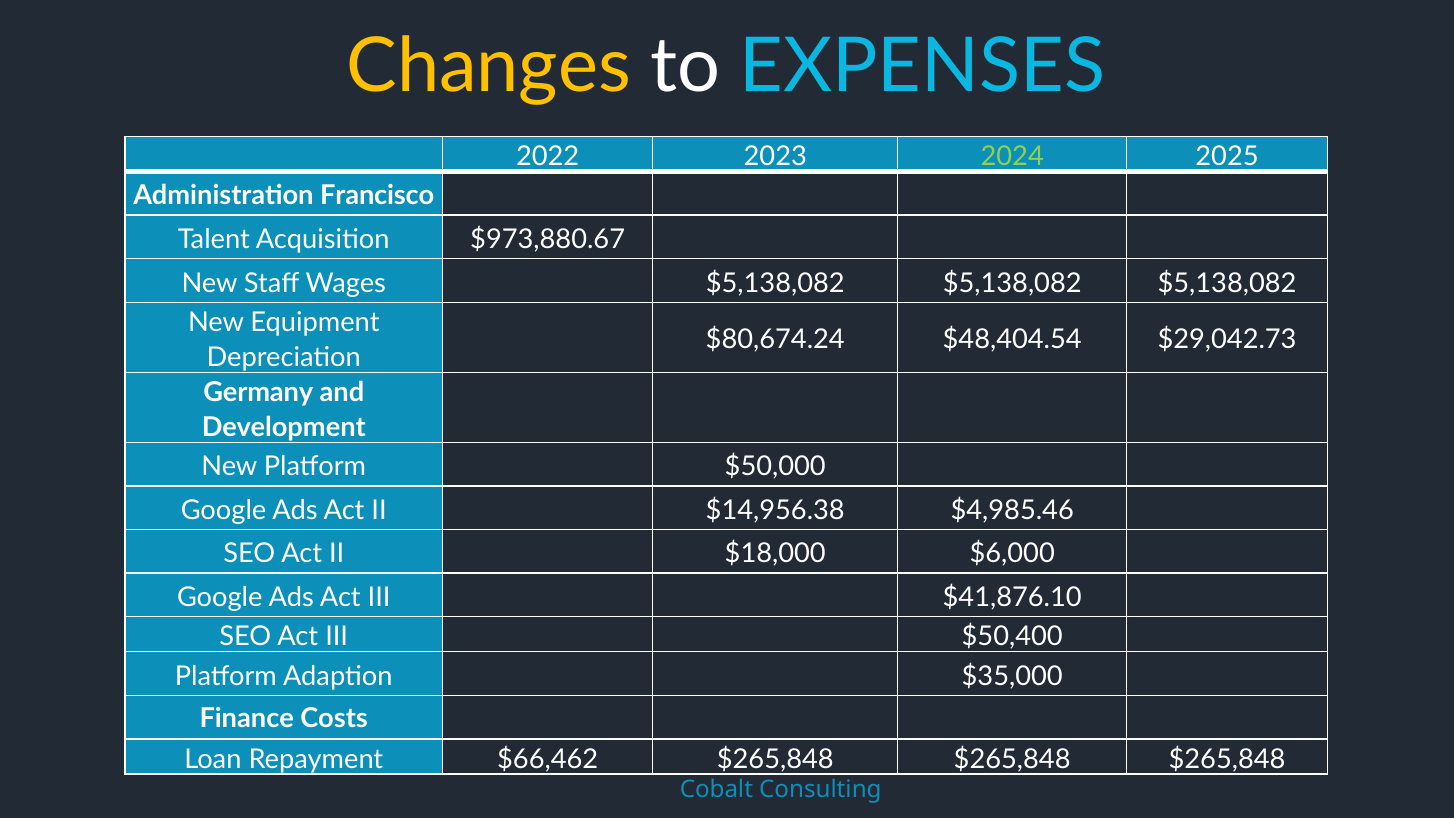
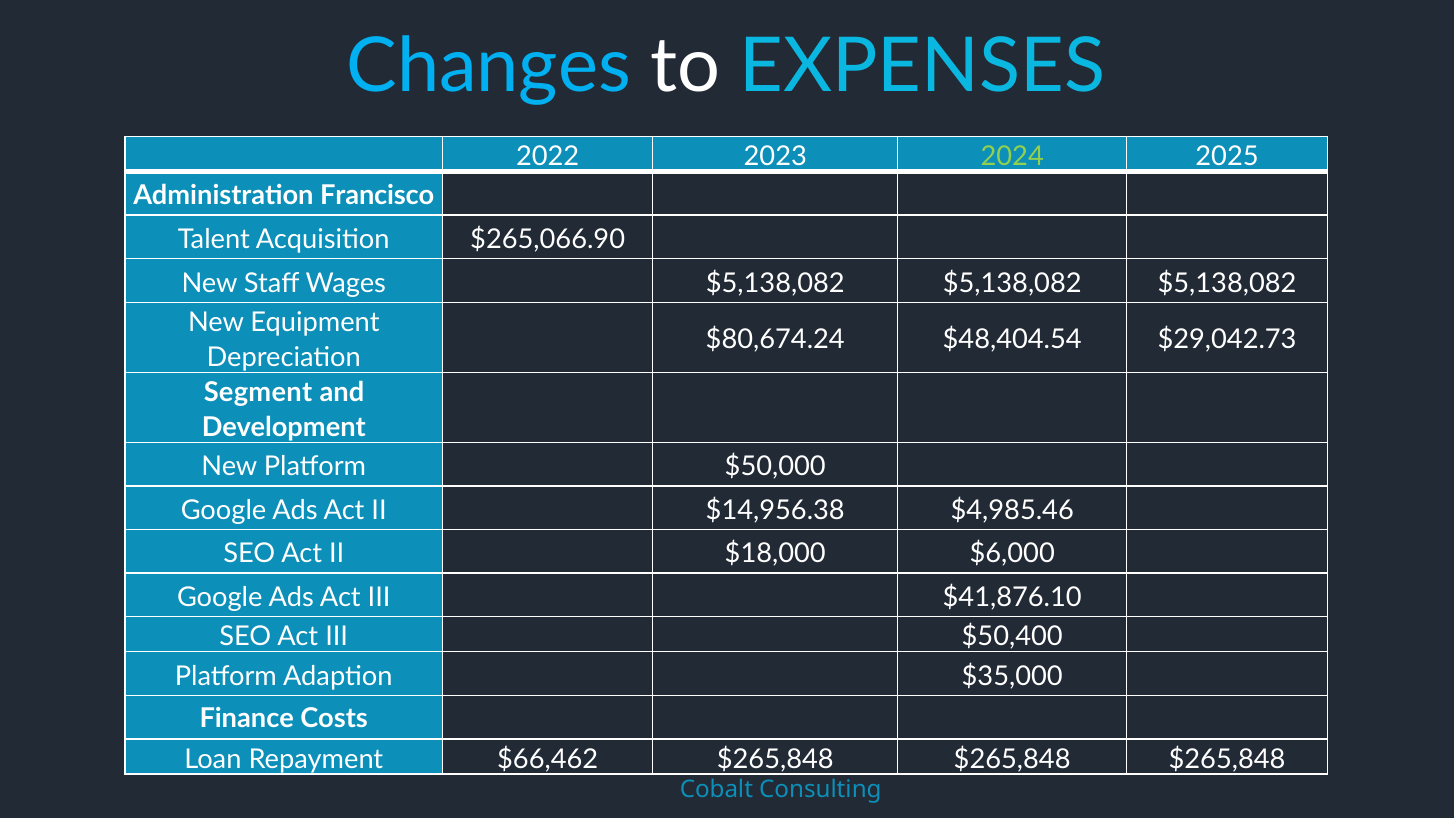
Changes colour: yellow -> light blue (489, 66)
$973,880.67: $973,880.67 -> $265,066.90 (548, 240)
Germany: Germany -> Segment (258, 392)
